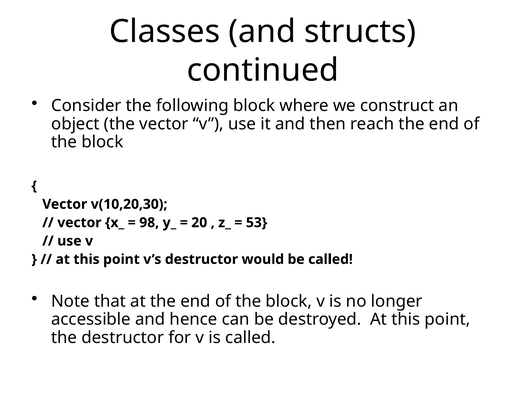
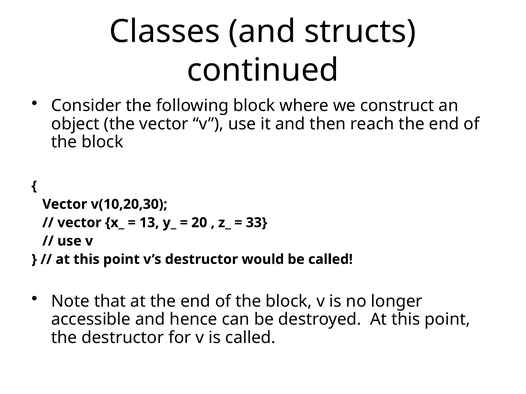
98: 98 -> 13 (149, 223)
53: 53 -> 33 (257, 223)
